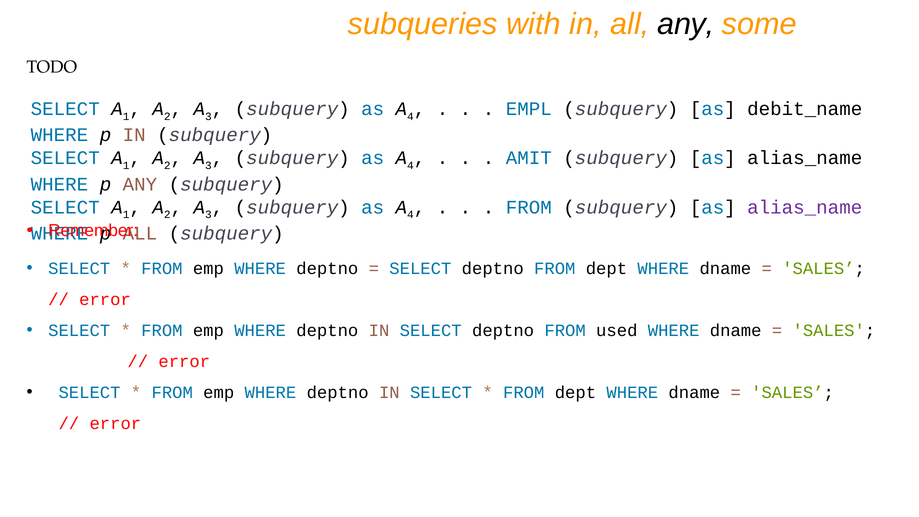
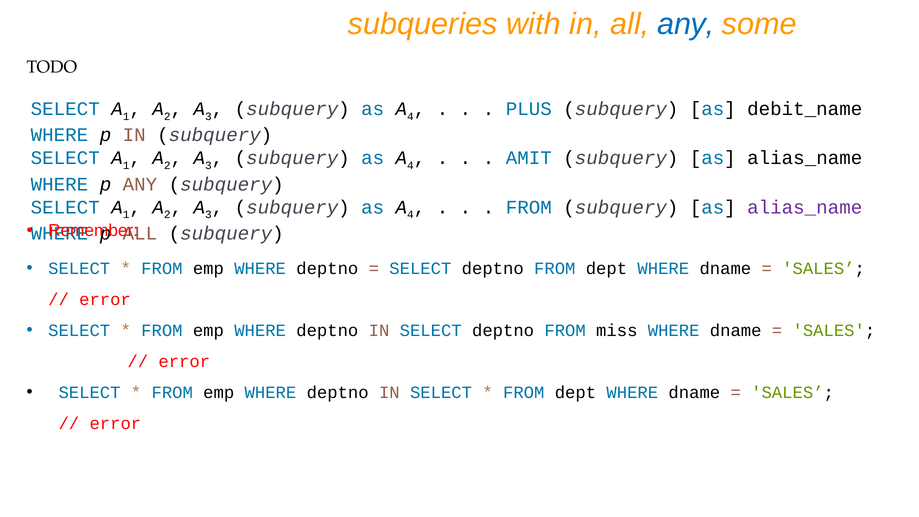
any colour: black -> blue (686, 24)
EMPL: EMPL -> PLUS (529, 109)
used: used -> miss (617, 331)
